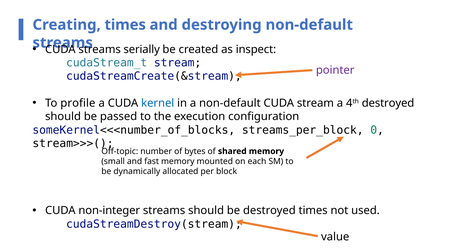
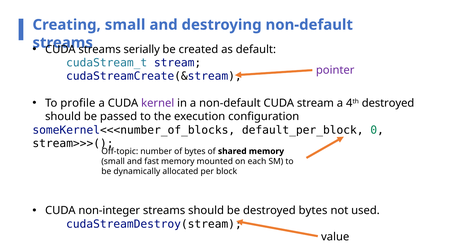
Creating times: times -> small (125, 25)
inspect: inspect -> default (256, 49)
kernel colour: blue -> purple (158, 103)
streams_per_block: streams_per_block -> default_per_block (303, 130)
destroyed times: times -> bytes (313, 211)
